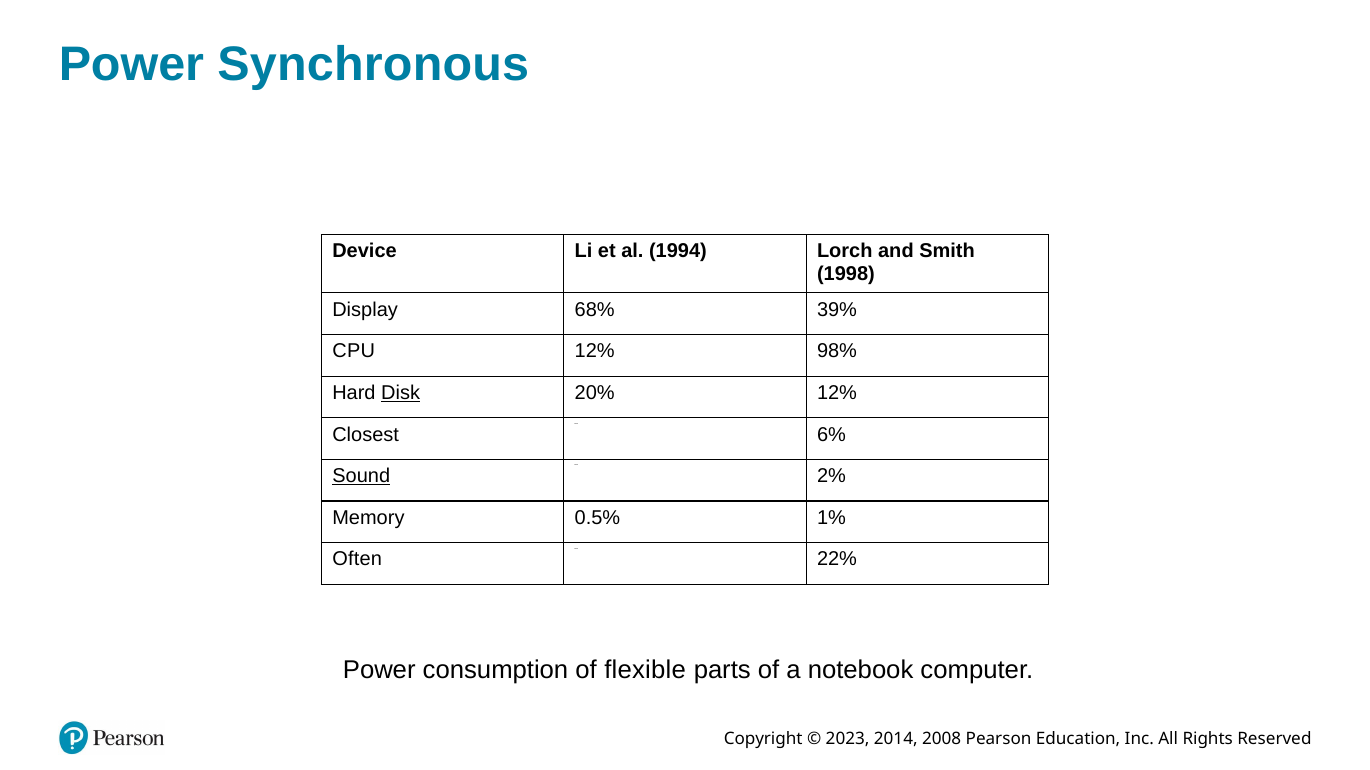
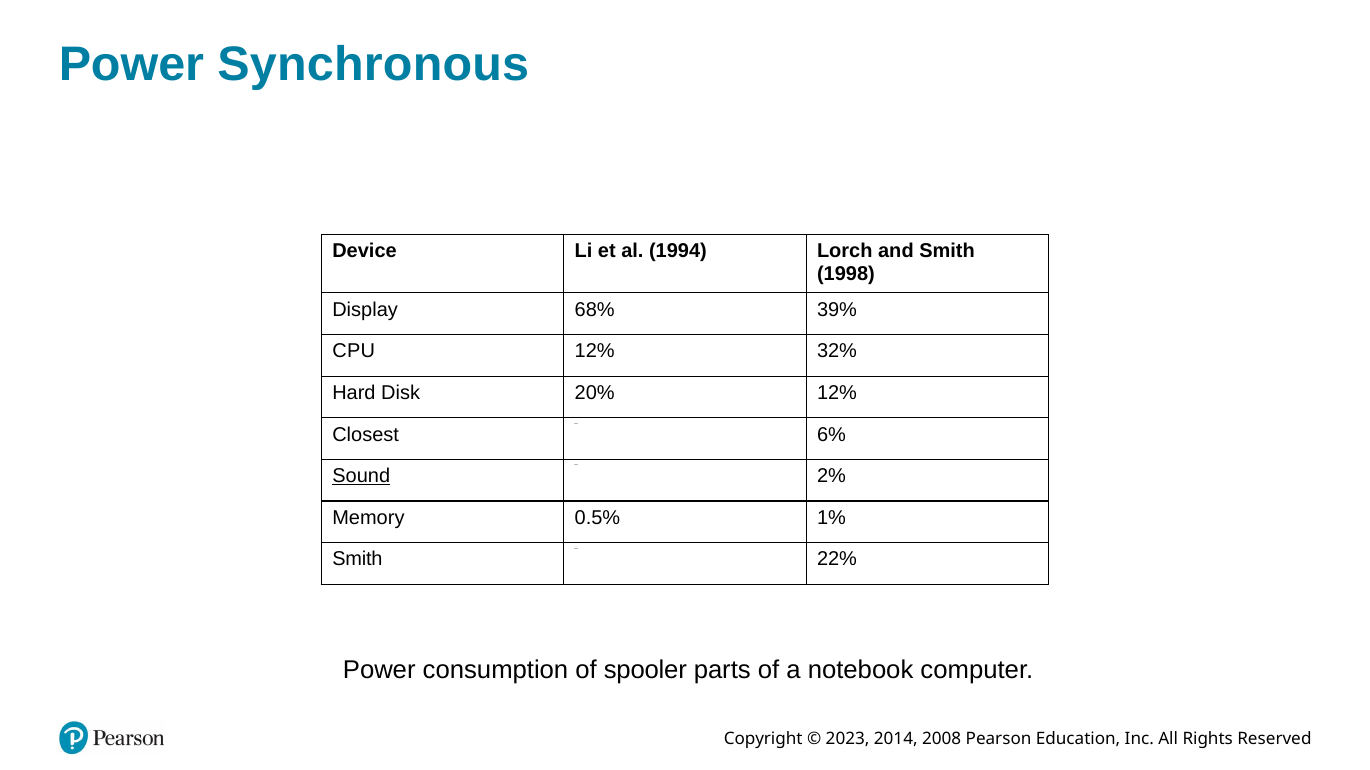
98%: 98% -> 32% (837, 351)
Disk underline: present -> none (401, 393)
Often: Often -> Smith (357, 560)
flexible: flexible -> spooler (645, 671)
